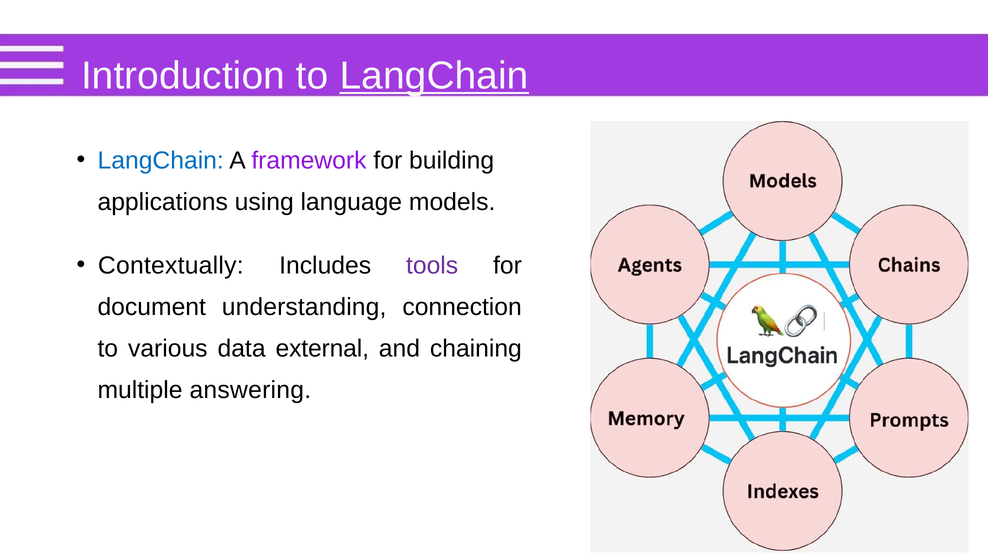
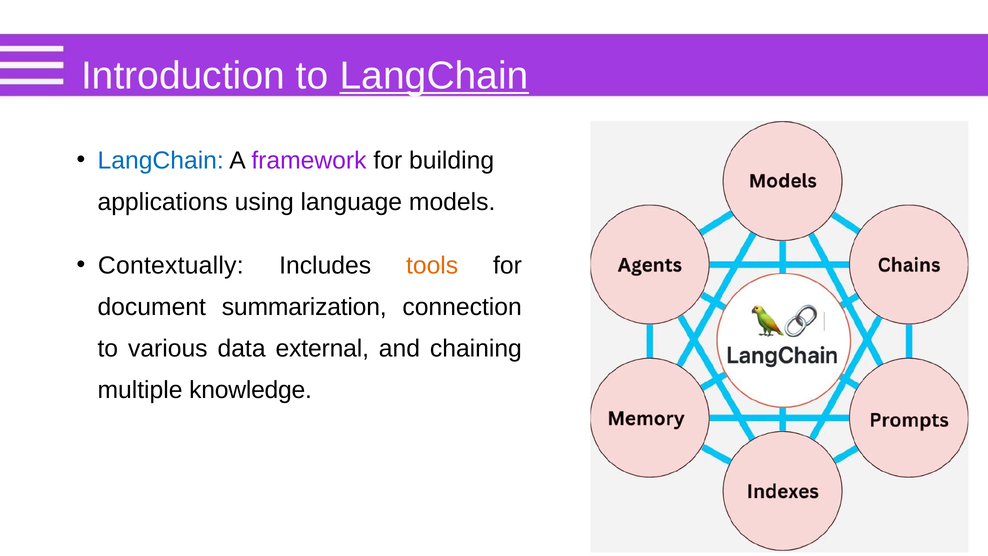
tools colour: purple -> orange (432, 265)
understanding: understanding -> summarization (304, 307)
answering: answering -> knowledge (251, 390)
